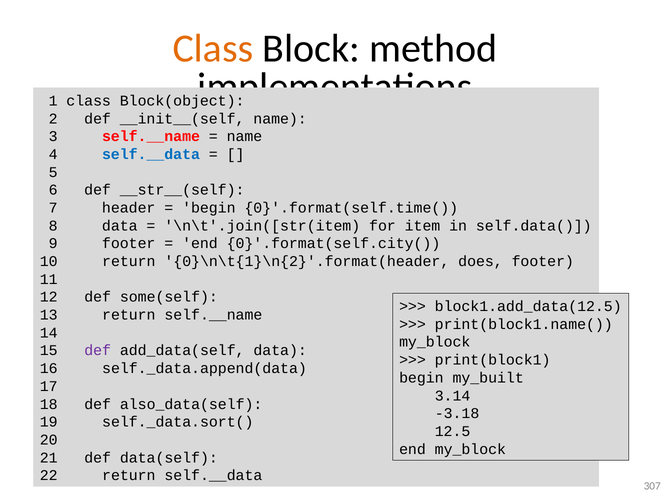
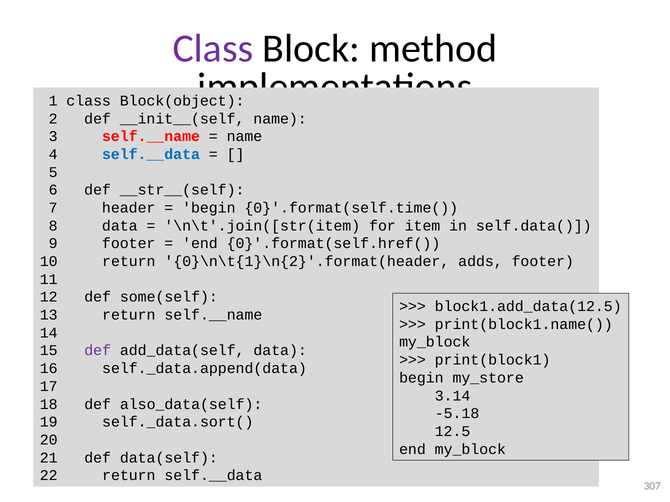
Class colour: orange -> purple (213, 49)
0}'.format(self.city(: 0}'.format(self.city( -> 0}'.format(self.href( (333, 244)
does: does -> adds (480, 262)
my_built: my_built -> my_store (488, 378)
-3.18: -3.18 -> -5.18 (457, 414)
